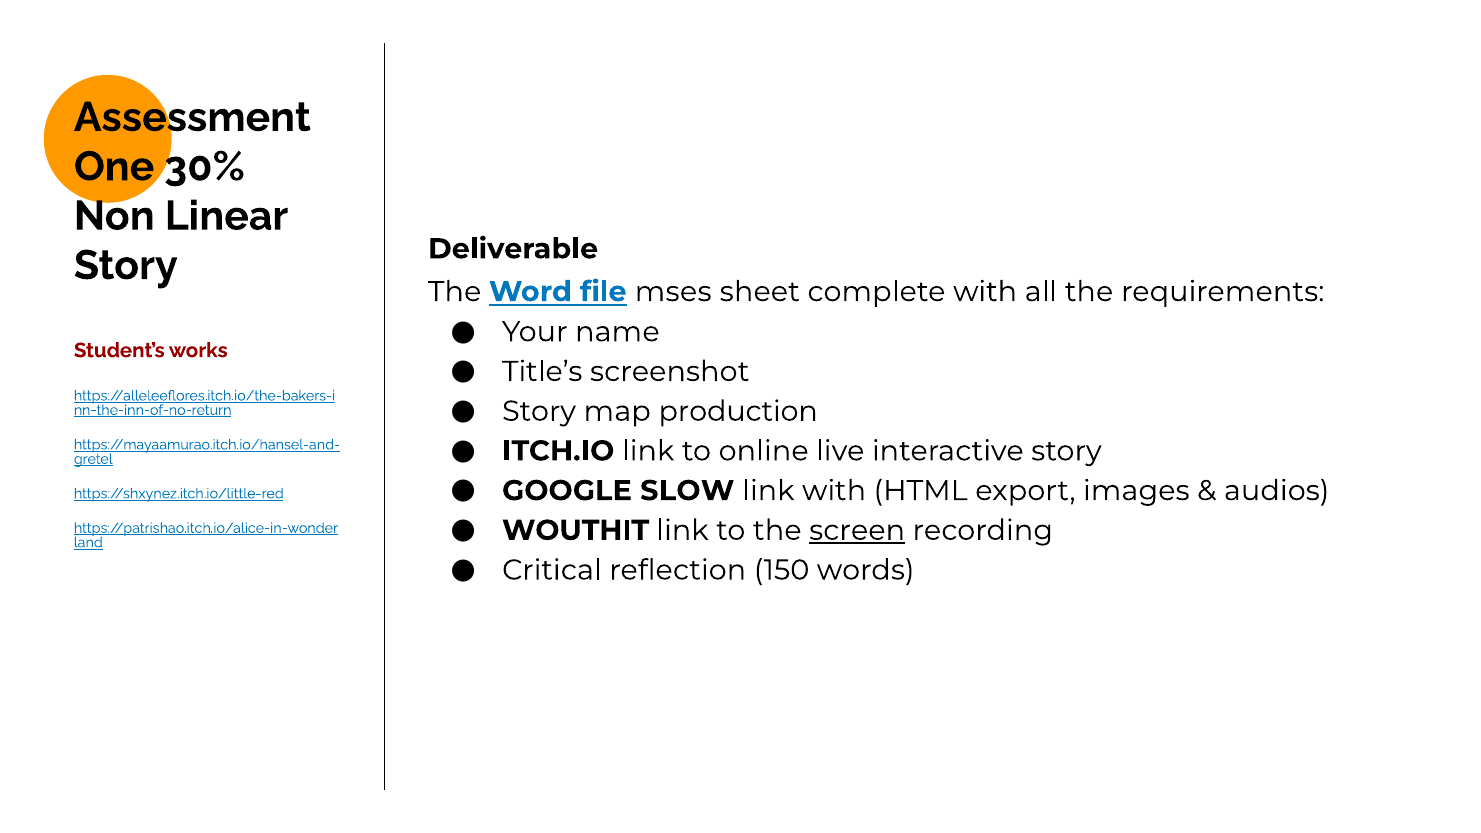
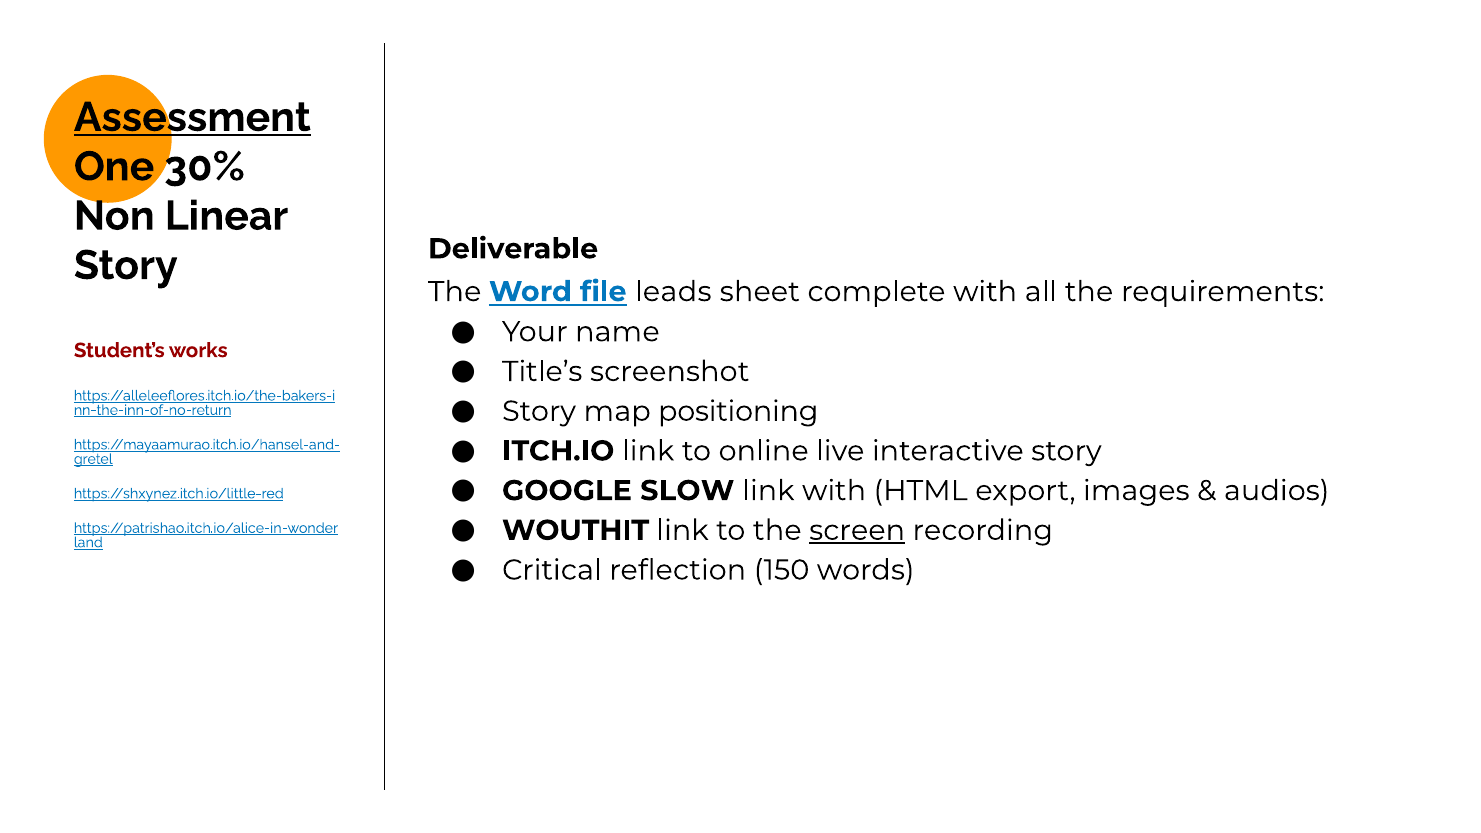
Assessment underline: none -> present (192, 117)
mses: mses -> leads (673, 292)
production: production -> positioning (738, 411)
